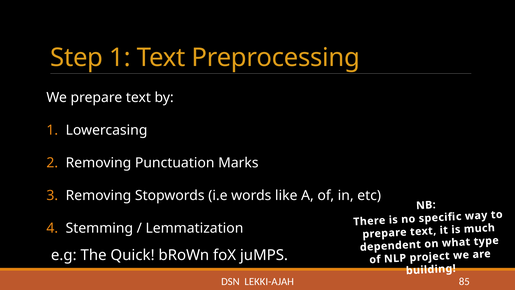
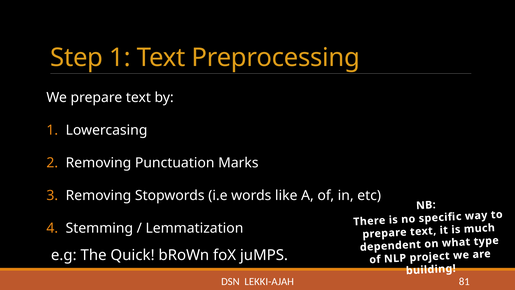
85: 85 -> 81 (464, 281)
